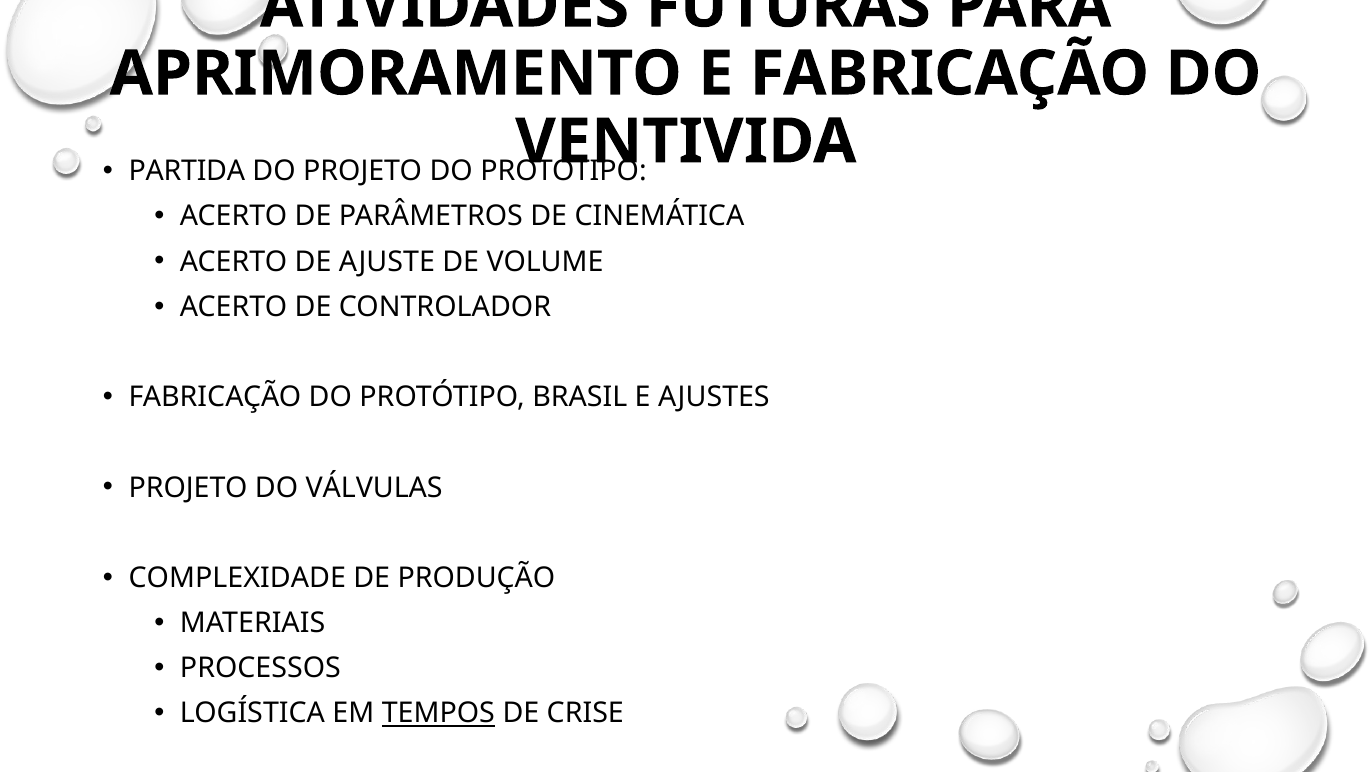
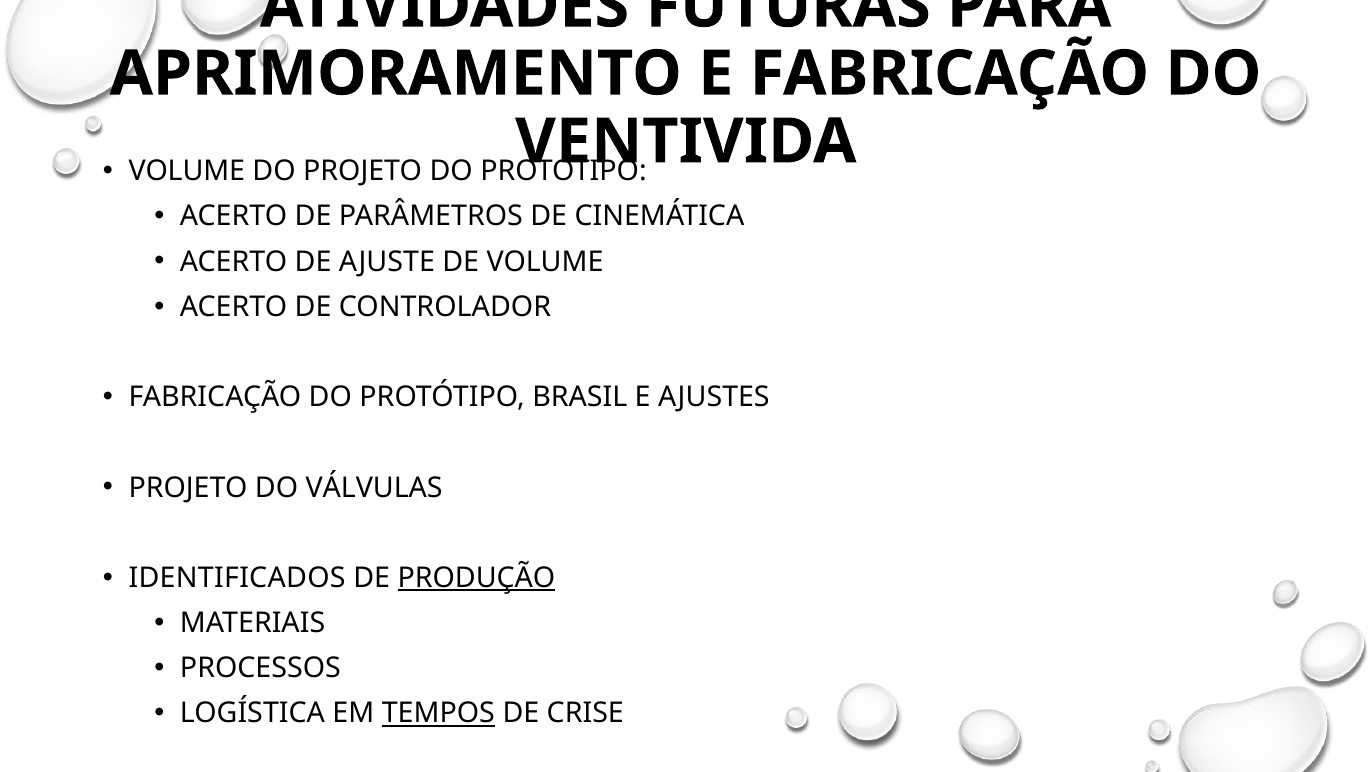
PARTIDA: PARTIDA -> VOLUME (187, 171)
COMPLEXIDADE: COMPLEXIDADE -> IDENTIFICADOS (237, 578)
PRODUÇÃO underline: none -> present (476, 578)
